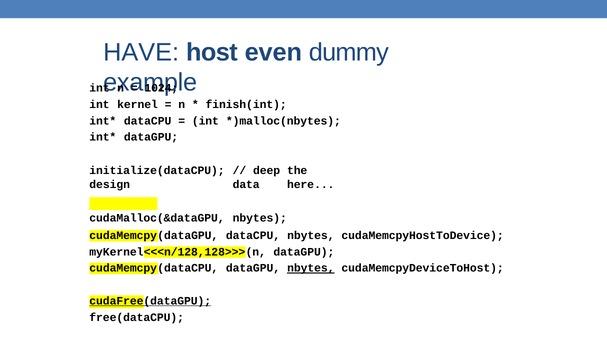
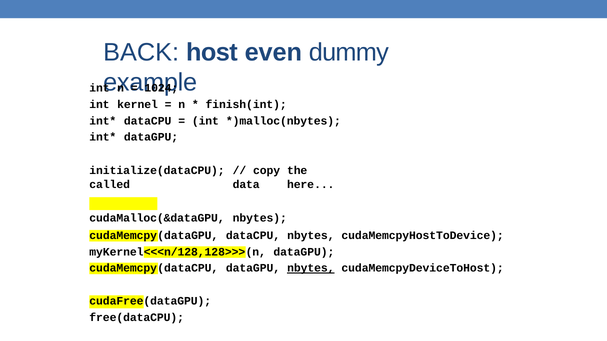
HAVE: HAVE -> BACK (141, 52)
deep: deep -> copy (267, 171)
design: design -> called (110, 185)
cudaFree(dataGPU underline: present -> none (150, 301)
